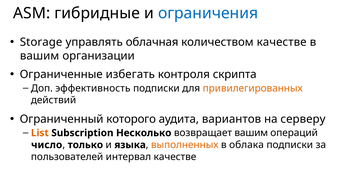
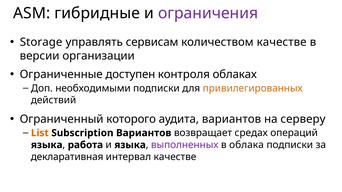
ограничения colour: blue -> purple (208, 13)
облачная: облачная -> сервисам (152, 42)
вашим: вашим -> версии (40, 56)
избегать: избегать -> доступен (130, 75)
скрипта: скрипта -> облаках (235, 75)
эффективность: эффективность -> необходимыми (93, 88)
Subscription Несколько: Несколько -> Вариантов (144, 133)
возвращает вашим: вашим -> средах (251, 133)
число: число -> языка (47, 145)
только: только -> работа (85, 145)
выполненных colour: orange -> purple (185, 145)
пользователей: пользователей -> декларативная (67, 157)
